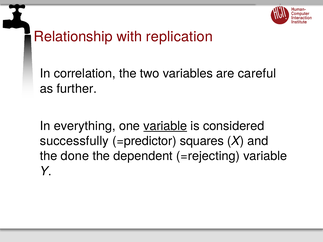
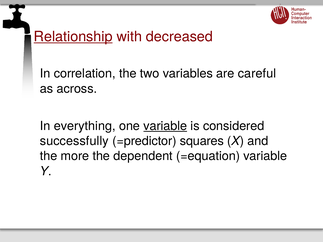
Relationship underline: none -> present (73, 37)
replication: replication -> decreased (179, 37)
further: further -> across (77, 89)
done: done -> more (75, 156)
=rejecting: =rejecting -> =equation (208, 156)
